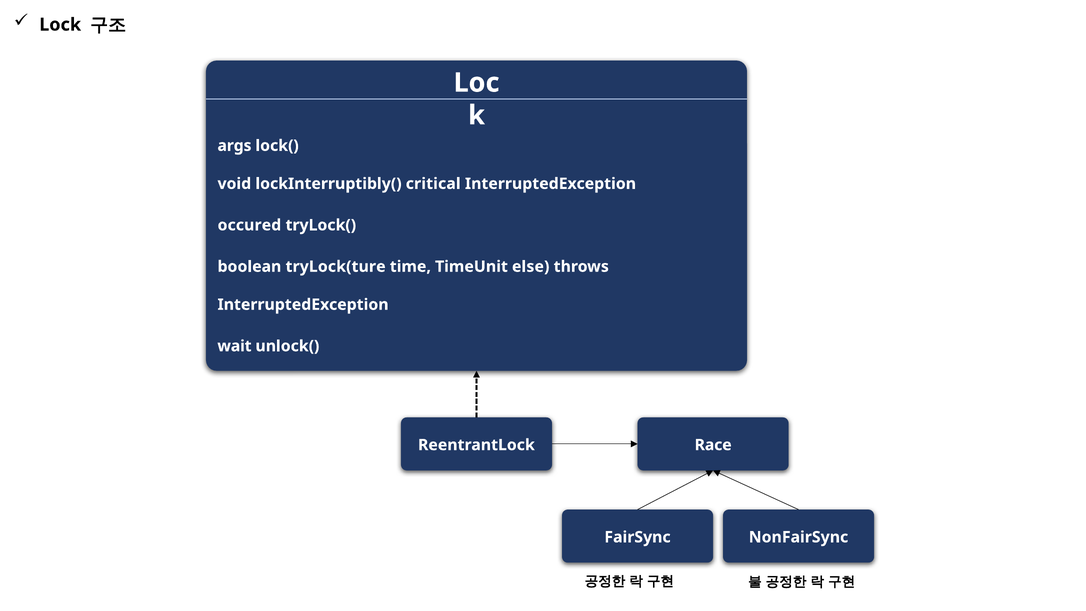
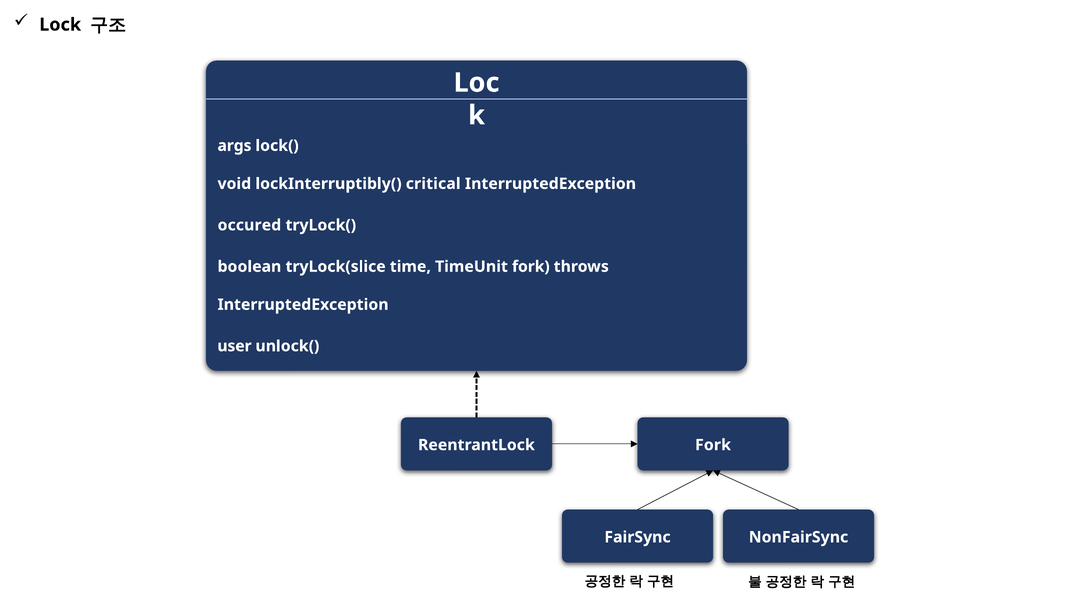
tryLock(ture: tryLock(ture -> tryLock(slice (336, 267)
TimeUnit else: else -> fork (531, 267)
wait: wait -> user (234, 346)
ReentrantLock Race: Race -> Fork (713, 445)
